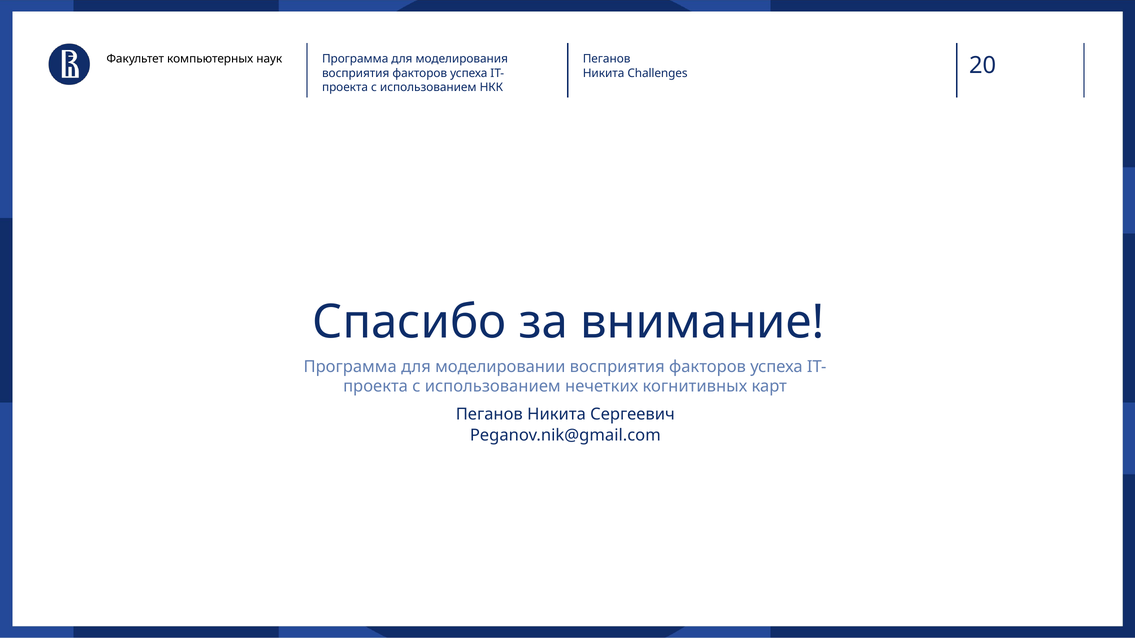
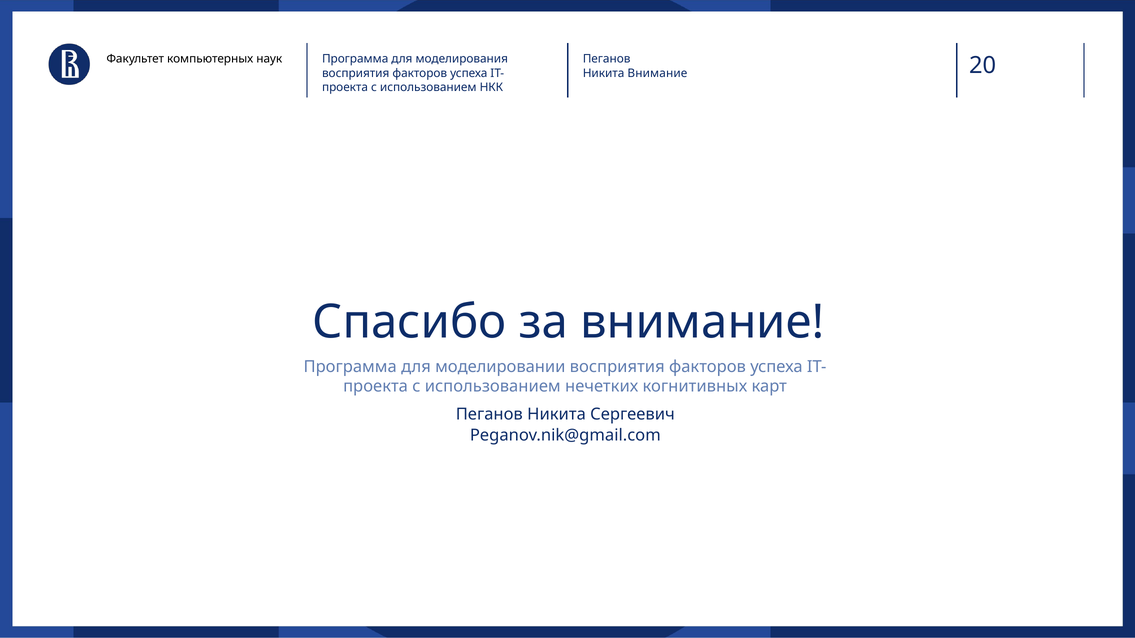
Никита Challenges: Challenges -> Внимание (657, 73)
